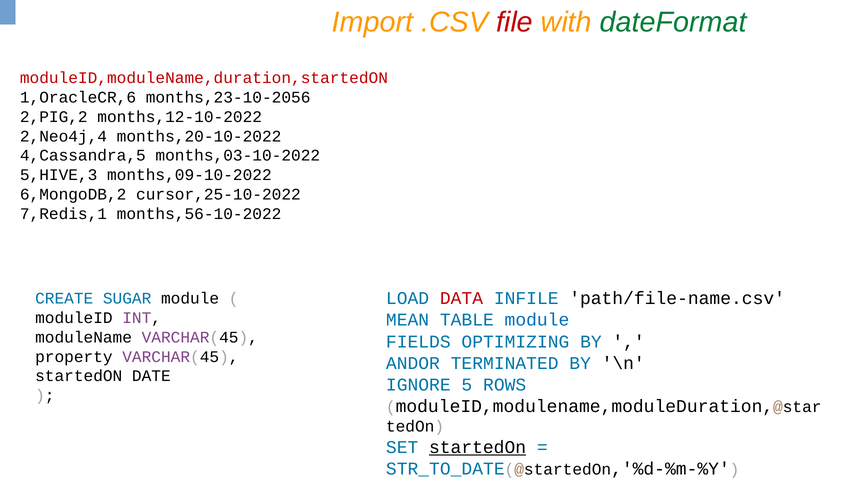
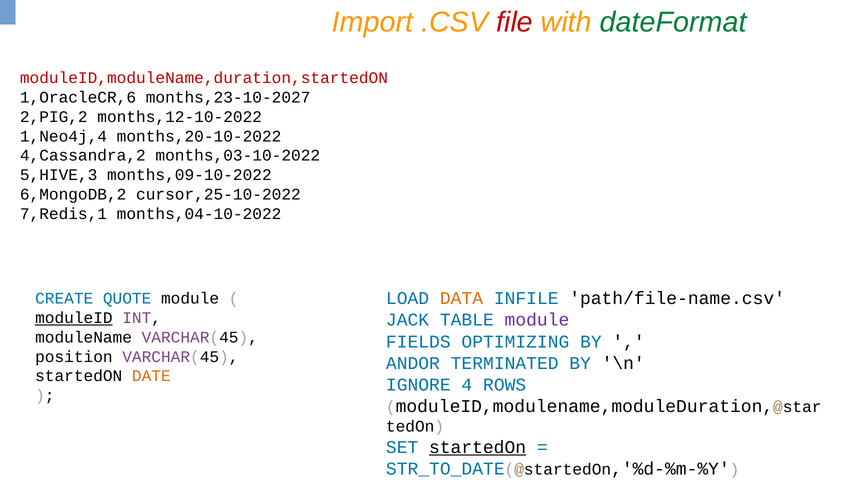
months,23-10-2056: months,23-10-2056 -> months,23-10-2027 (228, 97)
2,Neo4j,4: 2,Neo4j,4 -> 1,Neo4j,4 (63, 136)
4,Cassandra,5: 4,Cassandra,5 -> 4,Cassandra,2 (83, 155)
months,56-10-2022: months,56-10-2022 -> months,04-10-2022 (199, 213)
DATA colour: red -> orange (461, 298)
SUGAR: SUGAR -> QUOTE (127, 298)
moduleID underline: none -> present (74, 317)
MEAN: MEAN -> JACK (408, 320)
module colour: blue -> purple (537, 320)
property: property -> position (74, 356)
DATE colour: black -> orange (151, 376)
5: 5 -> 4 (467, 384)
